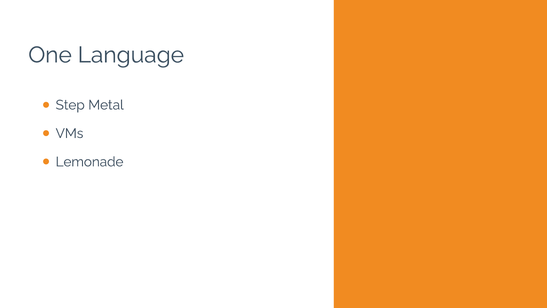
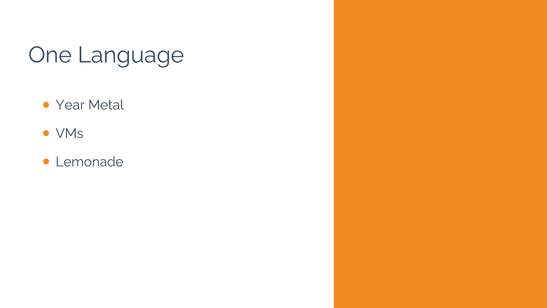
Step: Step -> Year (70, 105)
